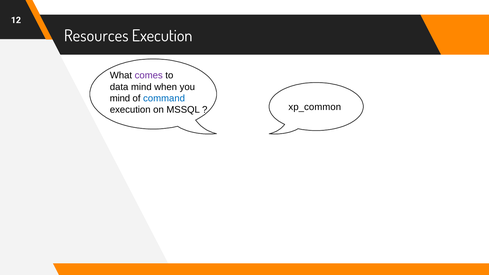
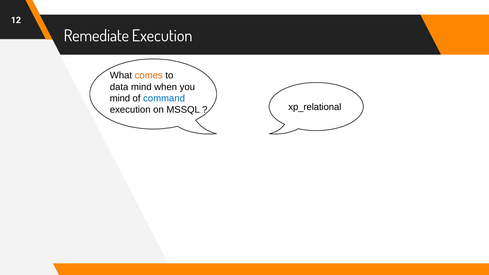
Resources: Resources -> Remediate (96, 36)
comes colour: purple -> orange (149, 76)
xp_common: xp_common -> xp_relational (315, 107)
